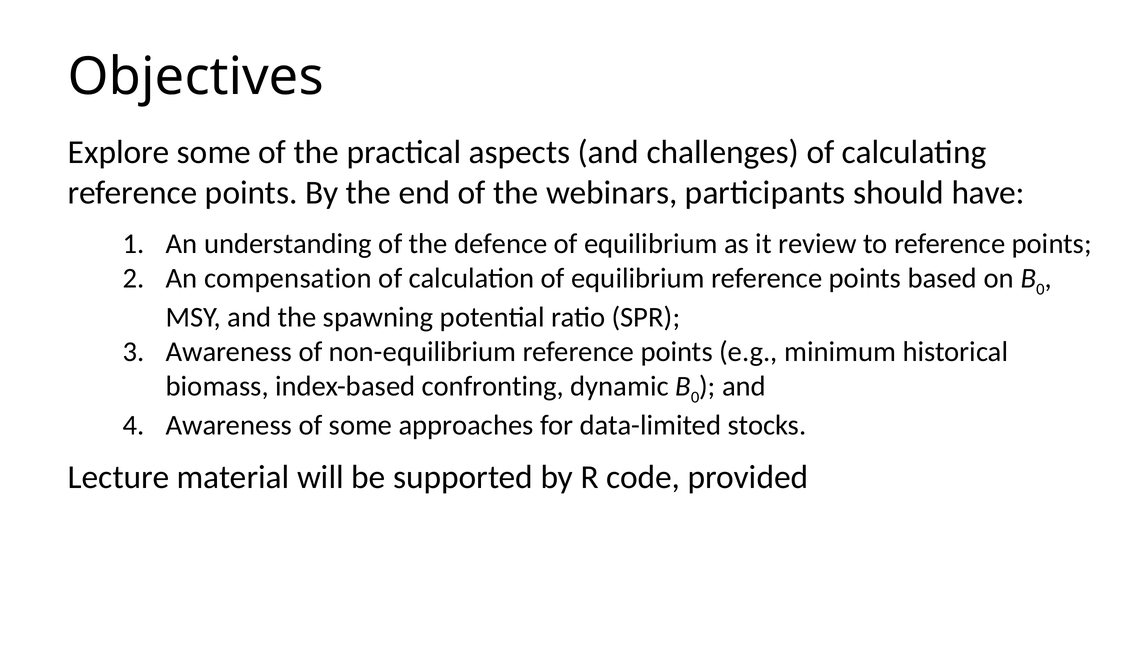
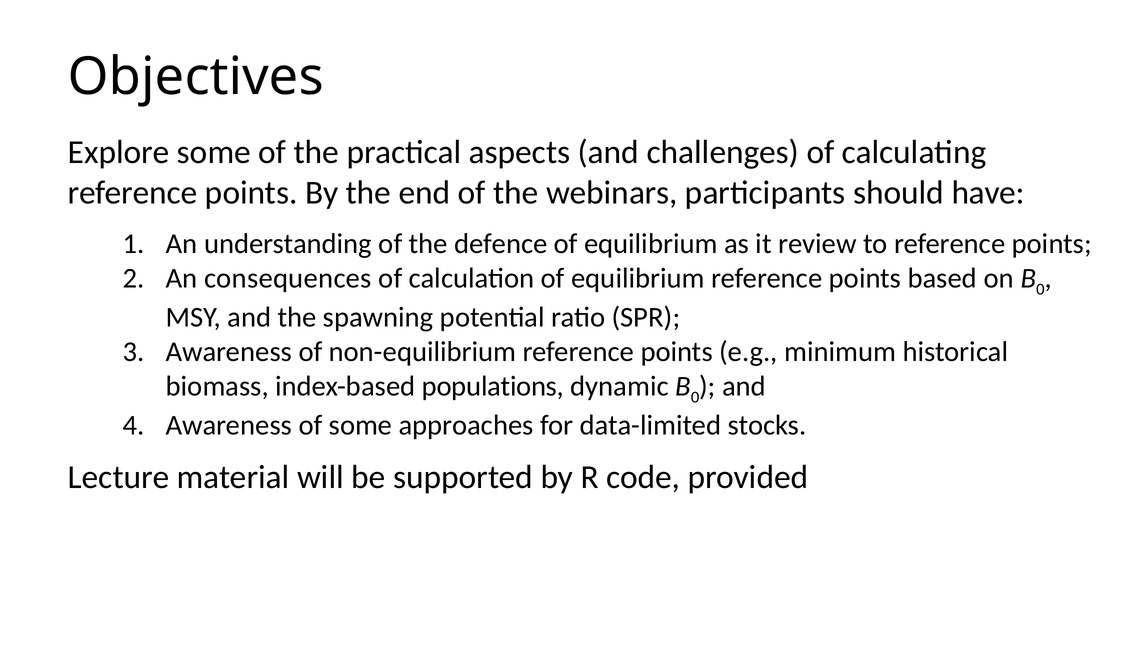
compensation: compensation -> consequences (288, 278)
confronting: confronting -> populations (493, 386)
